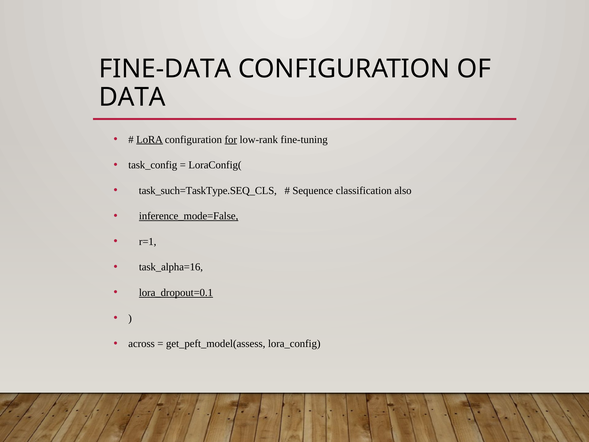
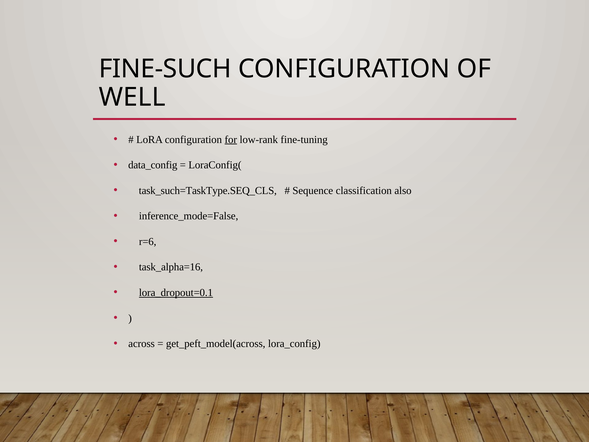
FINE-DATA: FINE-DATA -> FINE-SUCH (165, 69)
DATA: DATA -> WELL (132, 97)
LoRA underline: present -> none (150, 139)
task_config: task_config -> data_config (153, 165)
inference_mode=False underline: present -> none (189, 216)
r=1: r=1 -> r=6 (148, 241)
get_peft_model(assess: get_peft_model(assess -> get_peft_model(across (216, 343)
